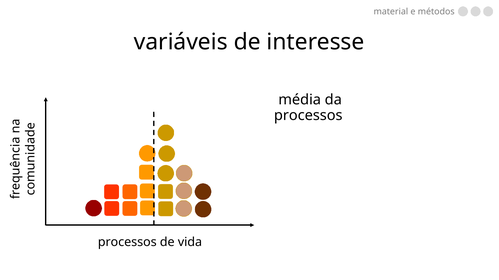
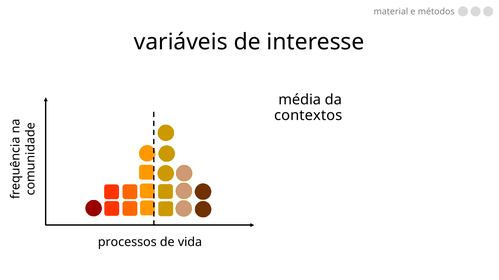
processos: processos -> contextos (308, 116)
